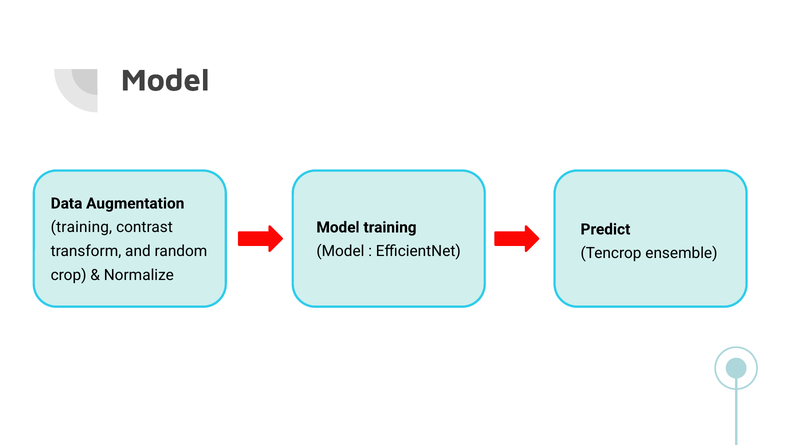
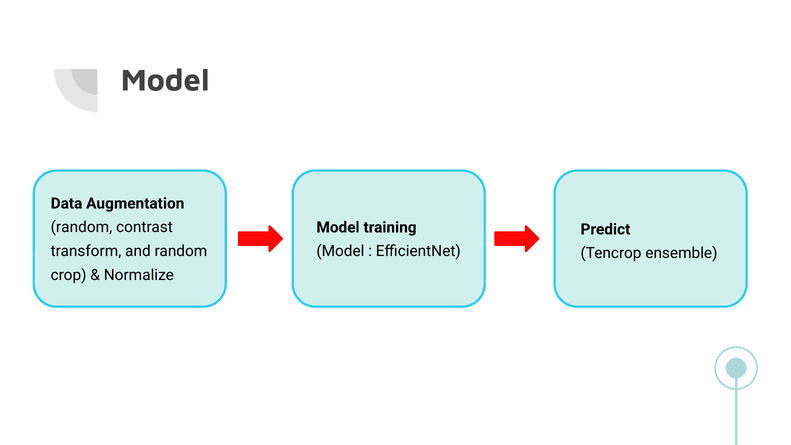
training: training -> random (81, 227)
